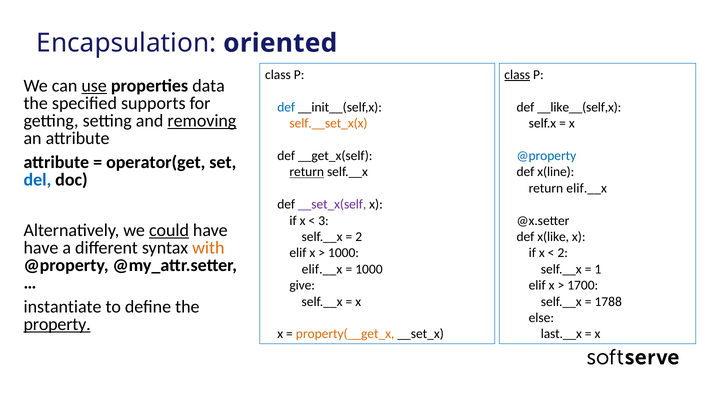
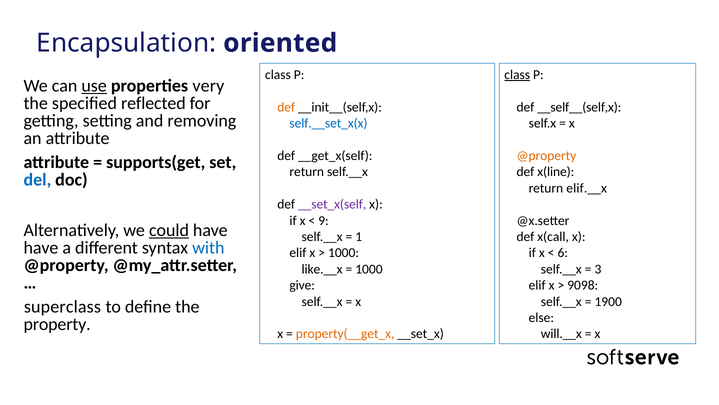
data: data -> very (208, 85)
supports: supports -> reflected (153, 103)
def colour: blue -> orange (286, 107)
__like__(self,x: __like__(self,x -> __self__(self,x (579, 107)
removing underline: present -> none (202, 120)
self.__set_x(x colour: orange -> blue (329, 123)
@property colour: blue -> orange (546, 156)
operator(get: operator(get -> supports(get (156, 162)
return underline: present -> none (307, 172)
3: 3 -> 9 (323, 220)
2: 2 -> 1 (359, 236)
x(like: x(like -> x(call (553, 236)
with colour: orange -> blue (208, 247)
2: 2 -> 6 (563, 253)
elif.__x: elif.__x -> like.__x (322, 269)
1: 1 -> 3 (598, 269)
1700: 1700 -> 9098 (583, 285)
1788: 1788 -> 1900 (608, 301)
instantiate: instantiate -> superclass (62, 307)
property underline: present -> none (57, 324)
last.__x: last.__x -> will.__x (561, 334)
